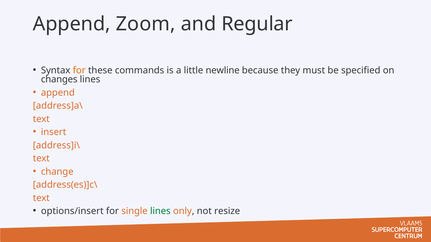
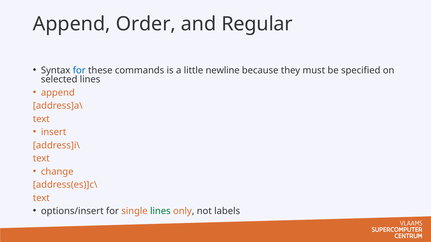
Zoom: Zoom -> Order (146, 24)
for colour: orange -> blue (79, 70)
changes: changes -> selected (59, 80)
resize: resize -> labels (227, 212)
